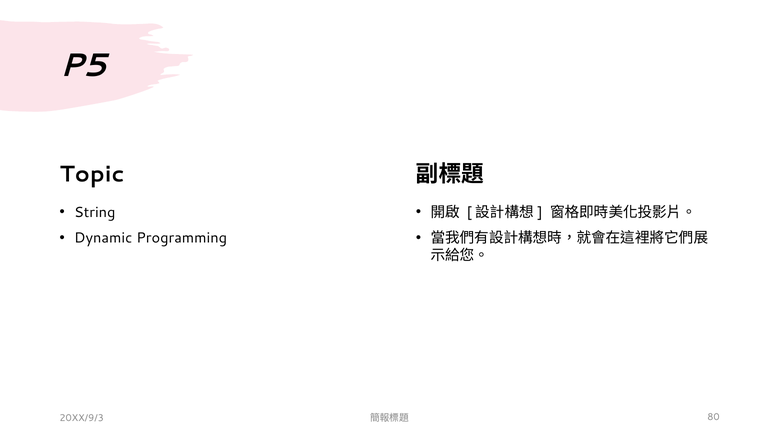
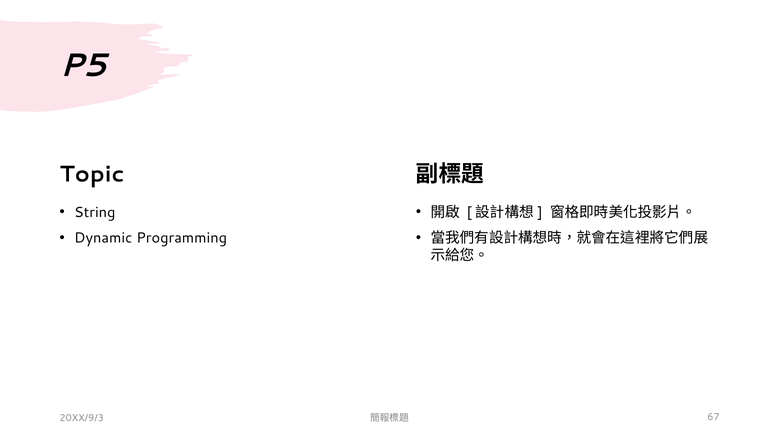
80: 80 -> 67 (713, 417)
